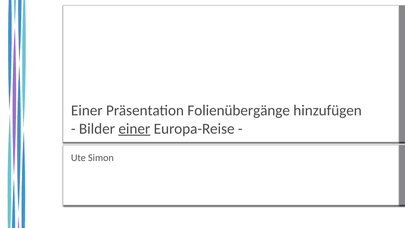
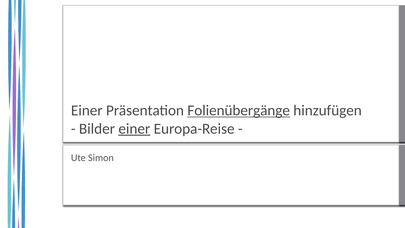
Folienübergänge underline: none -> present (239, 110)
